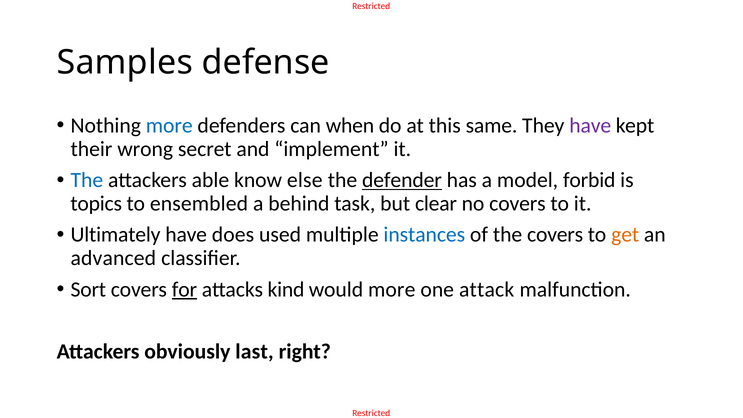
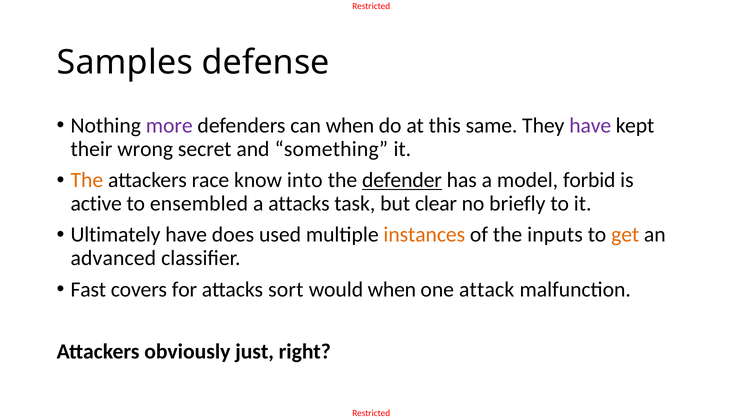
more colour: blue -> purple (169, 126)
implement: implement -> something (331, 149)
The colour: blue -> orange (87, 180)
able: able -> race (210, 180)
else: else -> into (305, 180)
topics: topics -> active (96, 204)
a behind: behind -> attacks (299, 204)
no covers: covers -> briefly (517, 204)
instances colour: blue -> orange (424, 235)
the covers: covers -> inputs (555, 235)
Sort: Sort -> Fast (88, 289)
for underline: present -> none (184, 289)
kind: kind -> sort (286, 289)
would more: more -> when (392, 289)
last: last -> just (255, 352)
